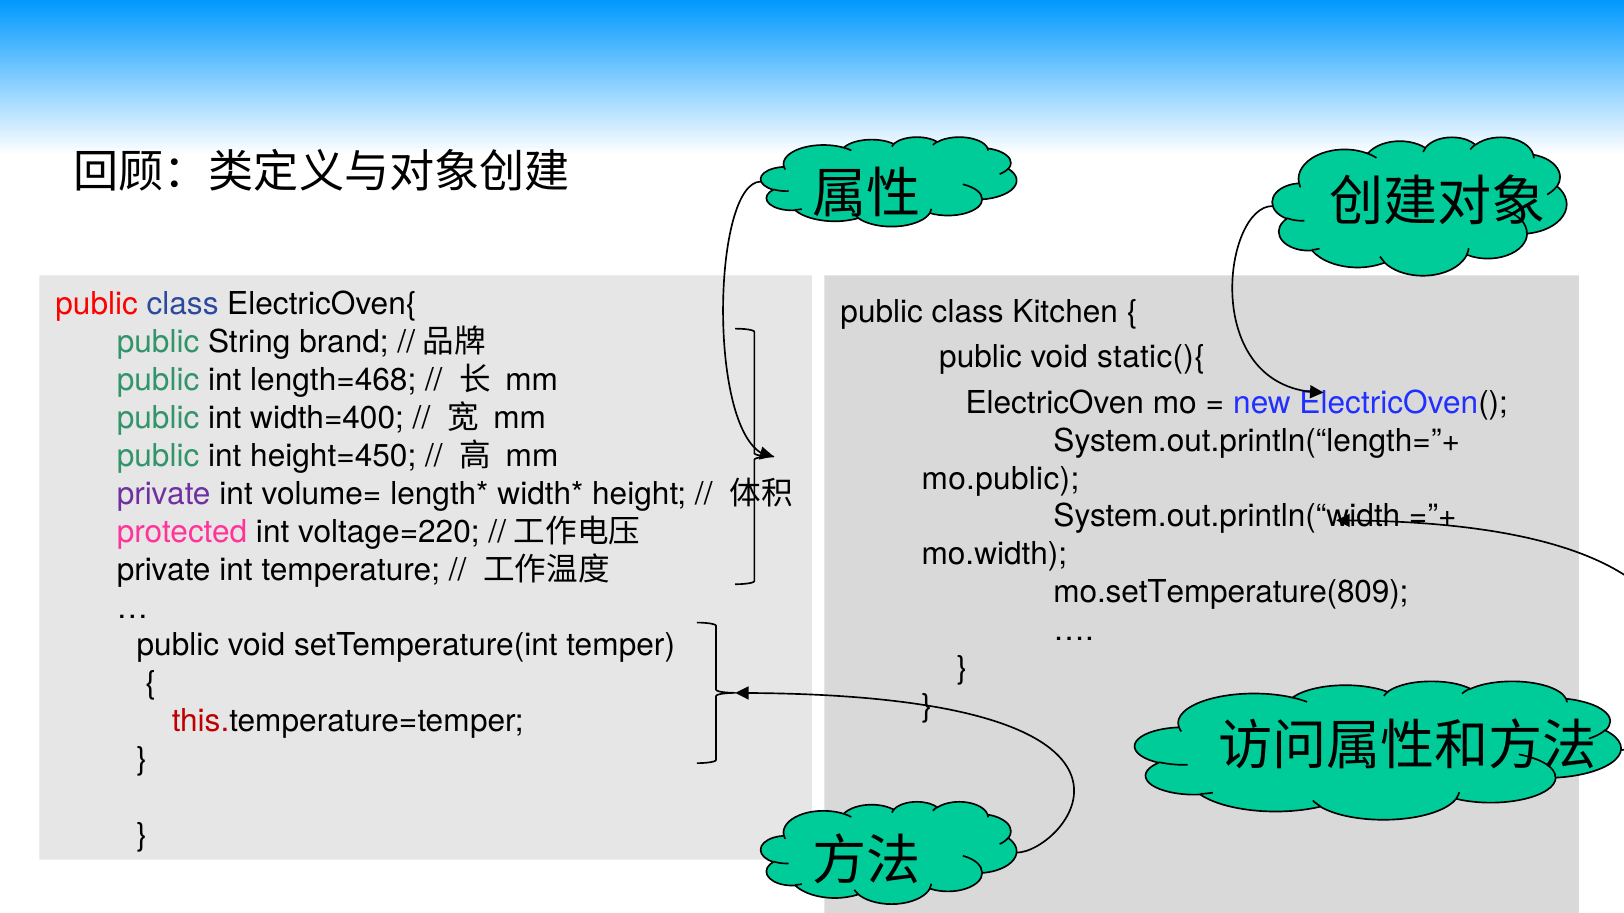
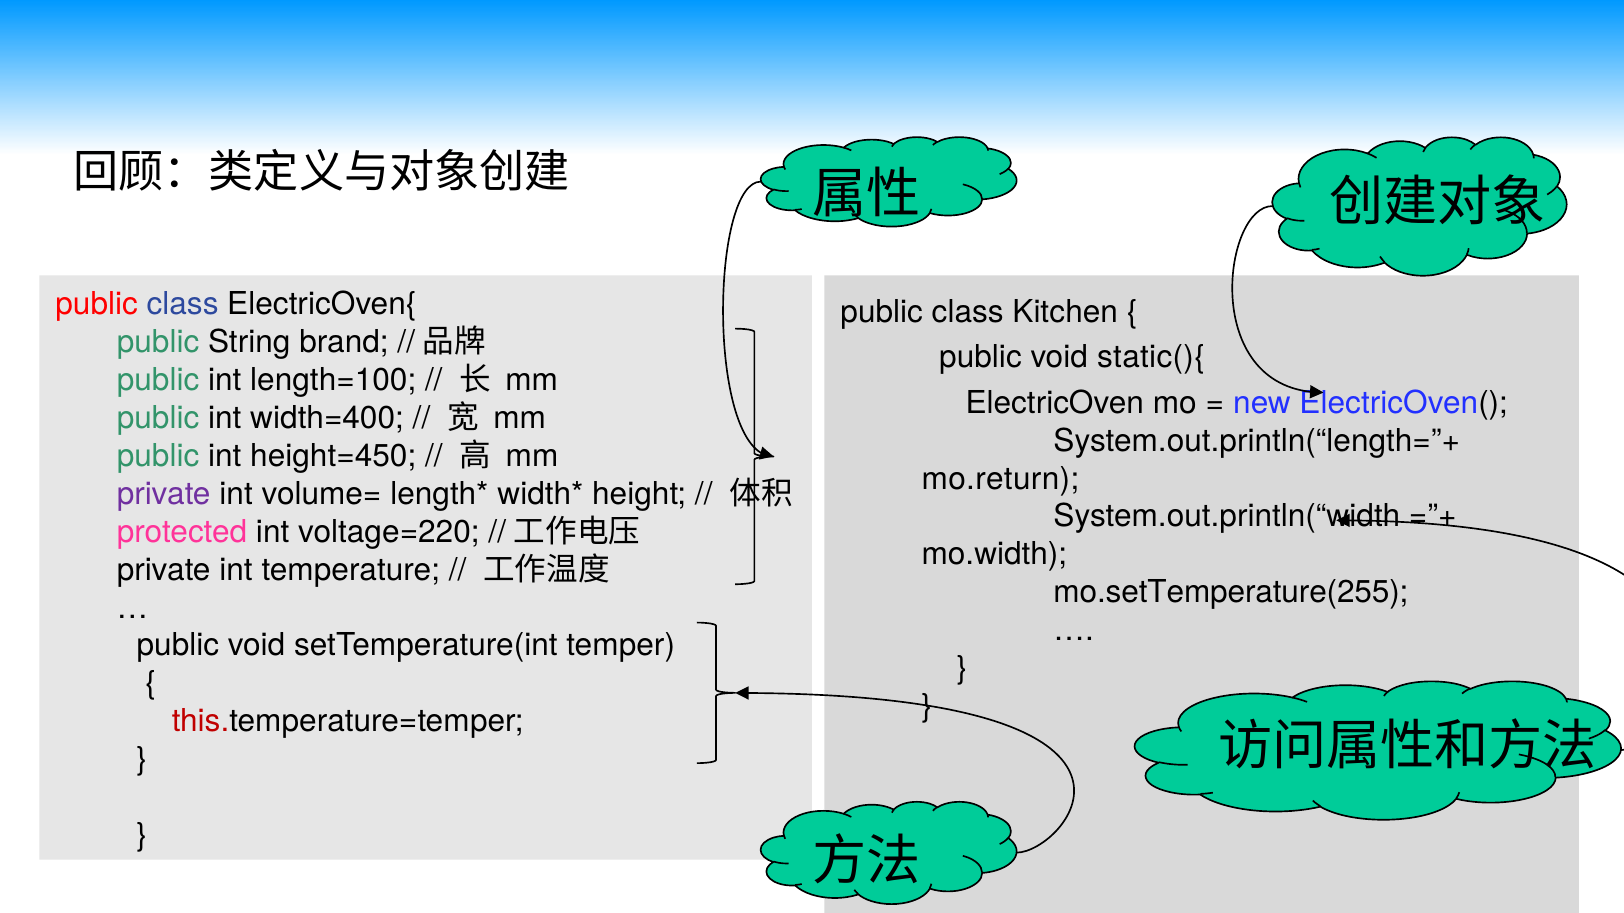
length=468: length=468 -> length=100 (333, 380)
mo.public: mo.public -> mo.return (1000, 479)
mo.setTemperature(809: mo.setTemperature(809 -> mo.setTemperature(255 (1231, 593)
